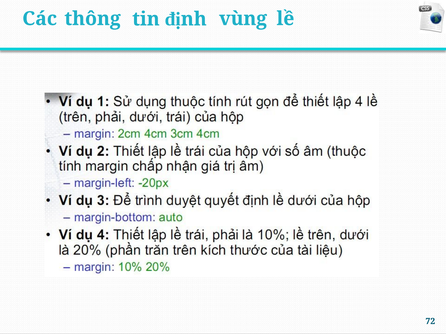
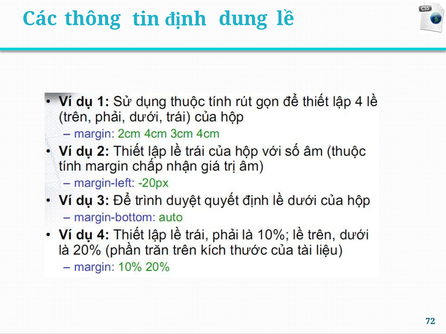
vùng: vùng -> dung (243, 19)
